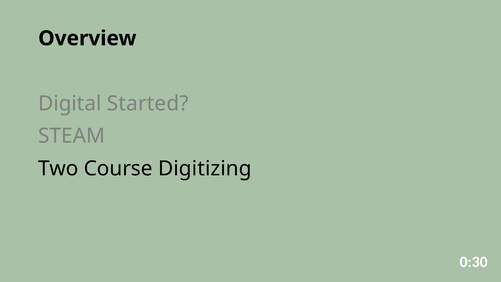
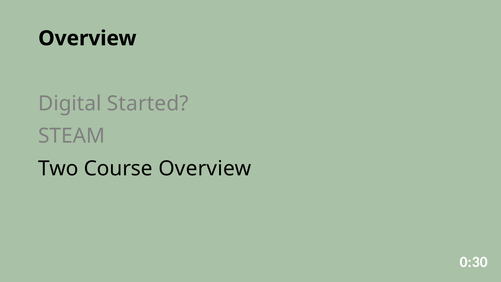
Course Digitizing: Digitizing -> Overview (205, 168)
